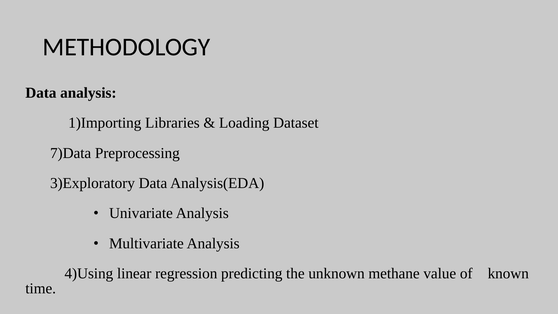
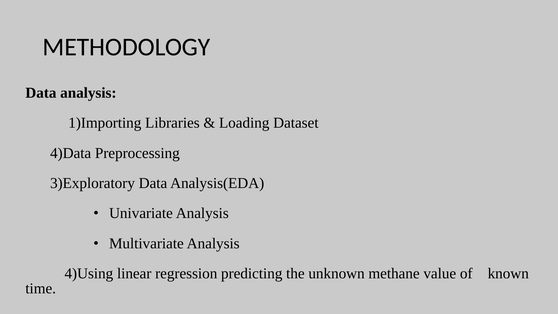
7)Data: 7)Data -> 4)Data (71, 153)
